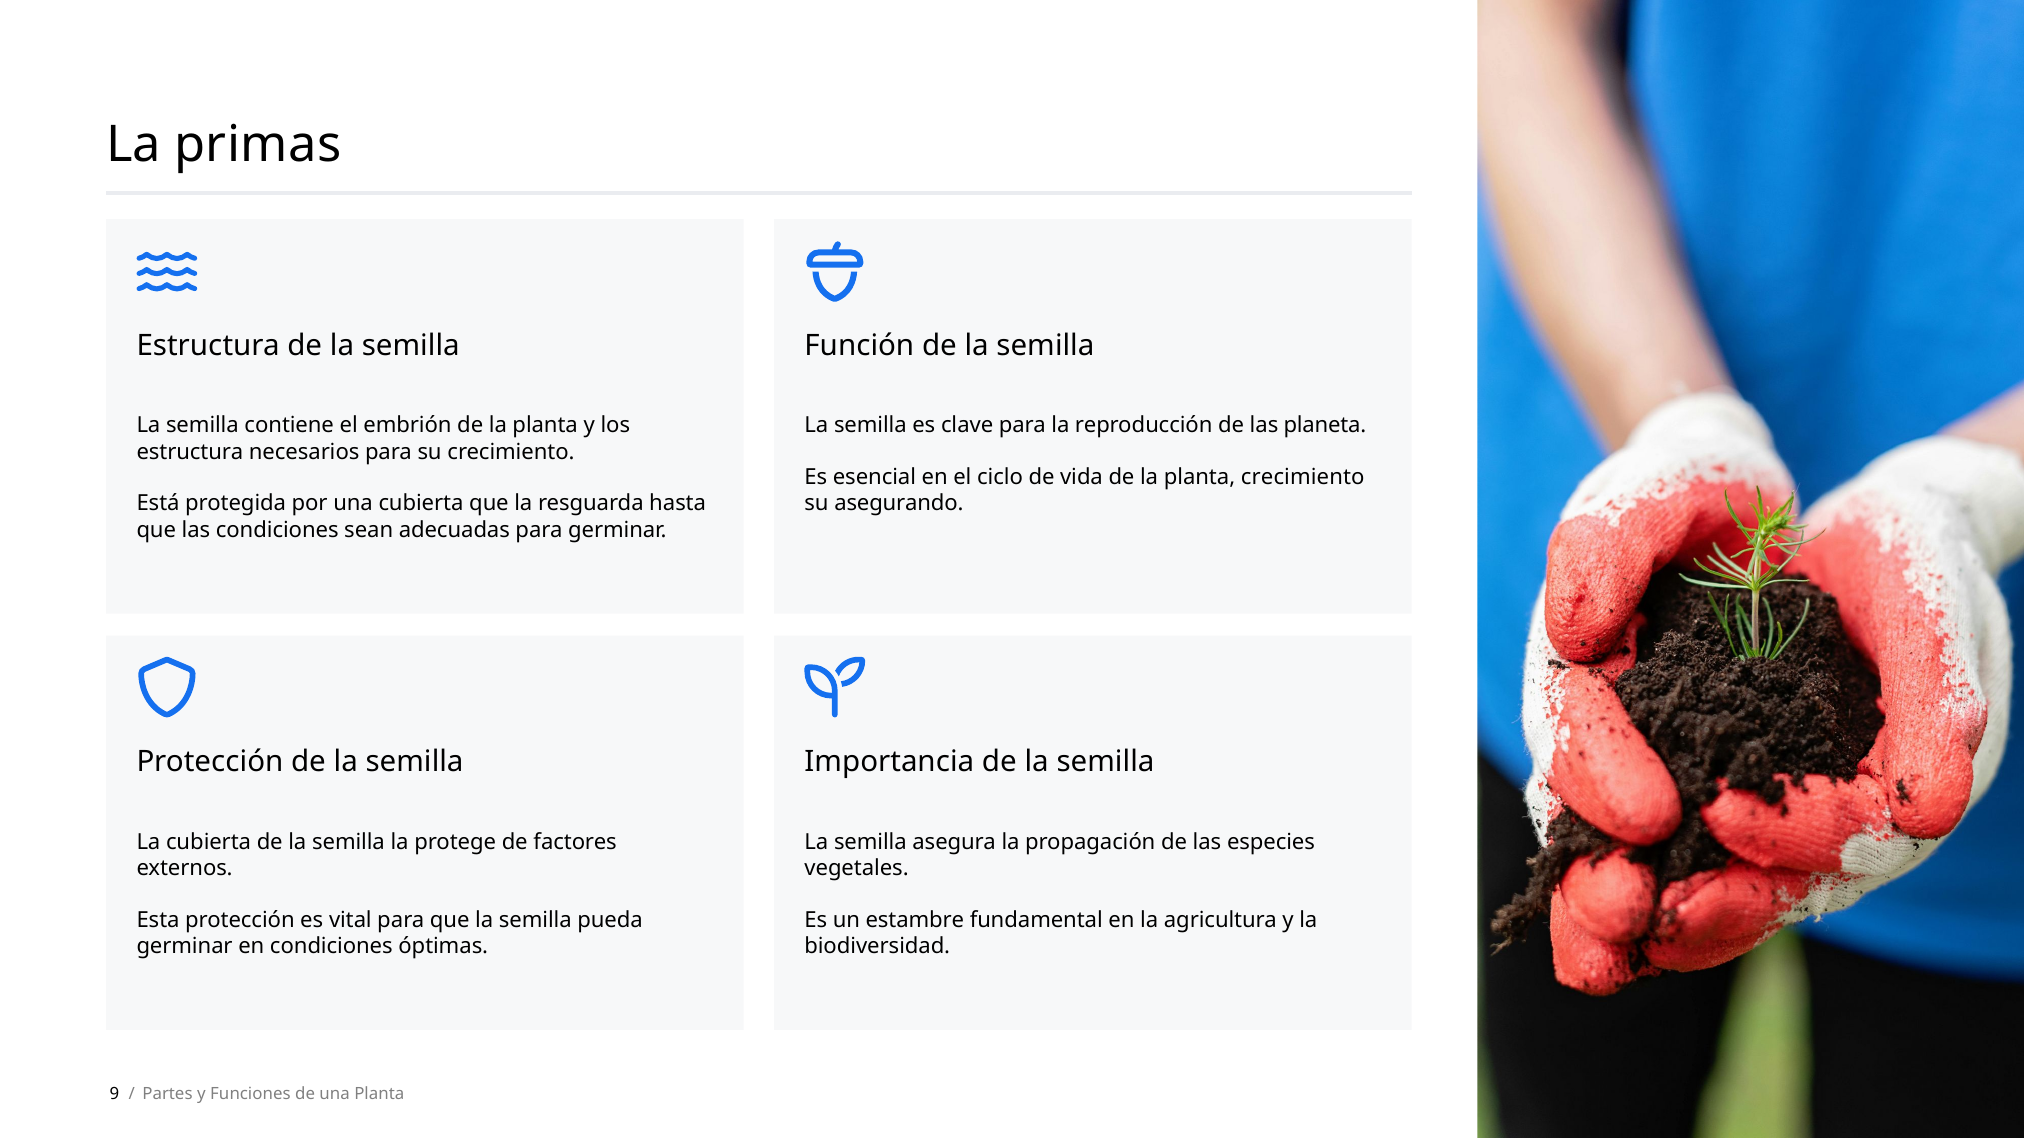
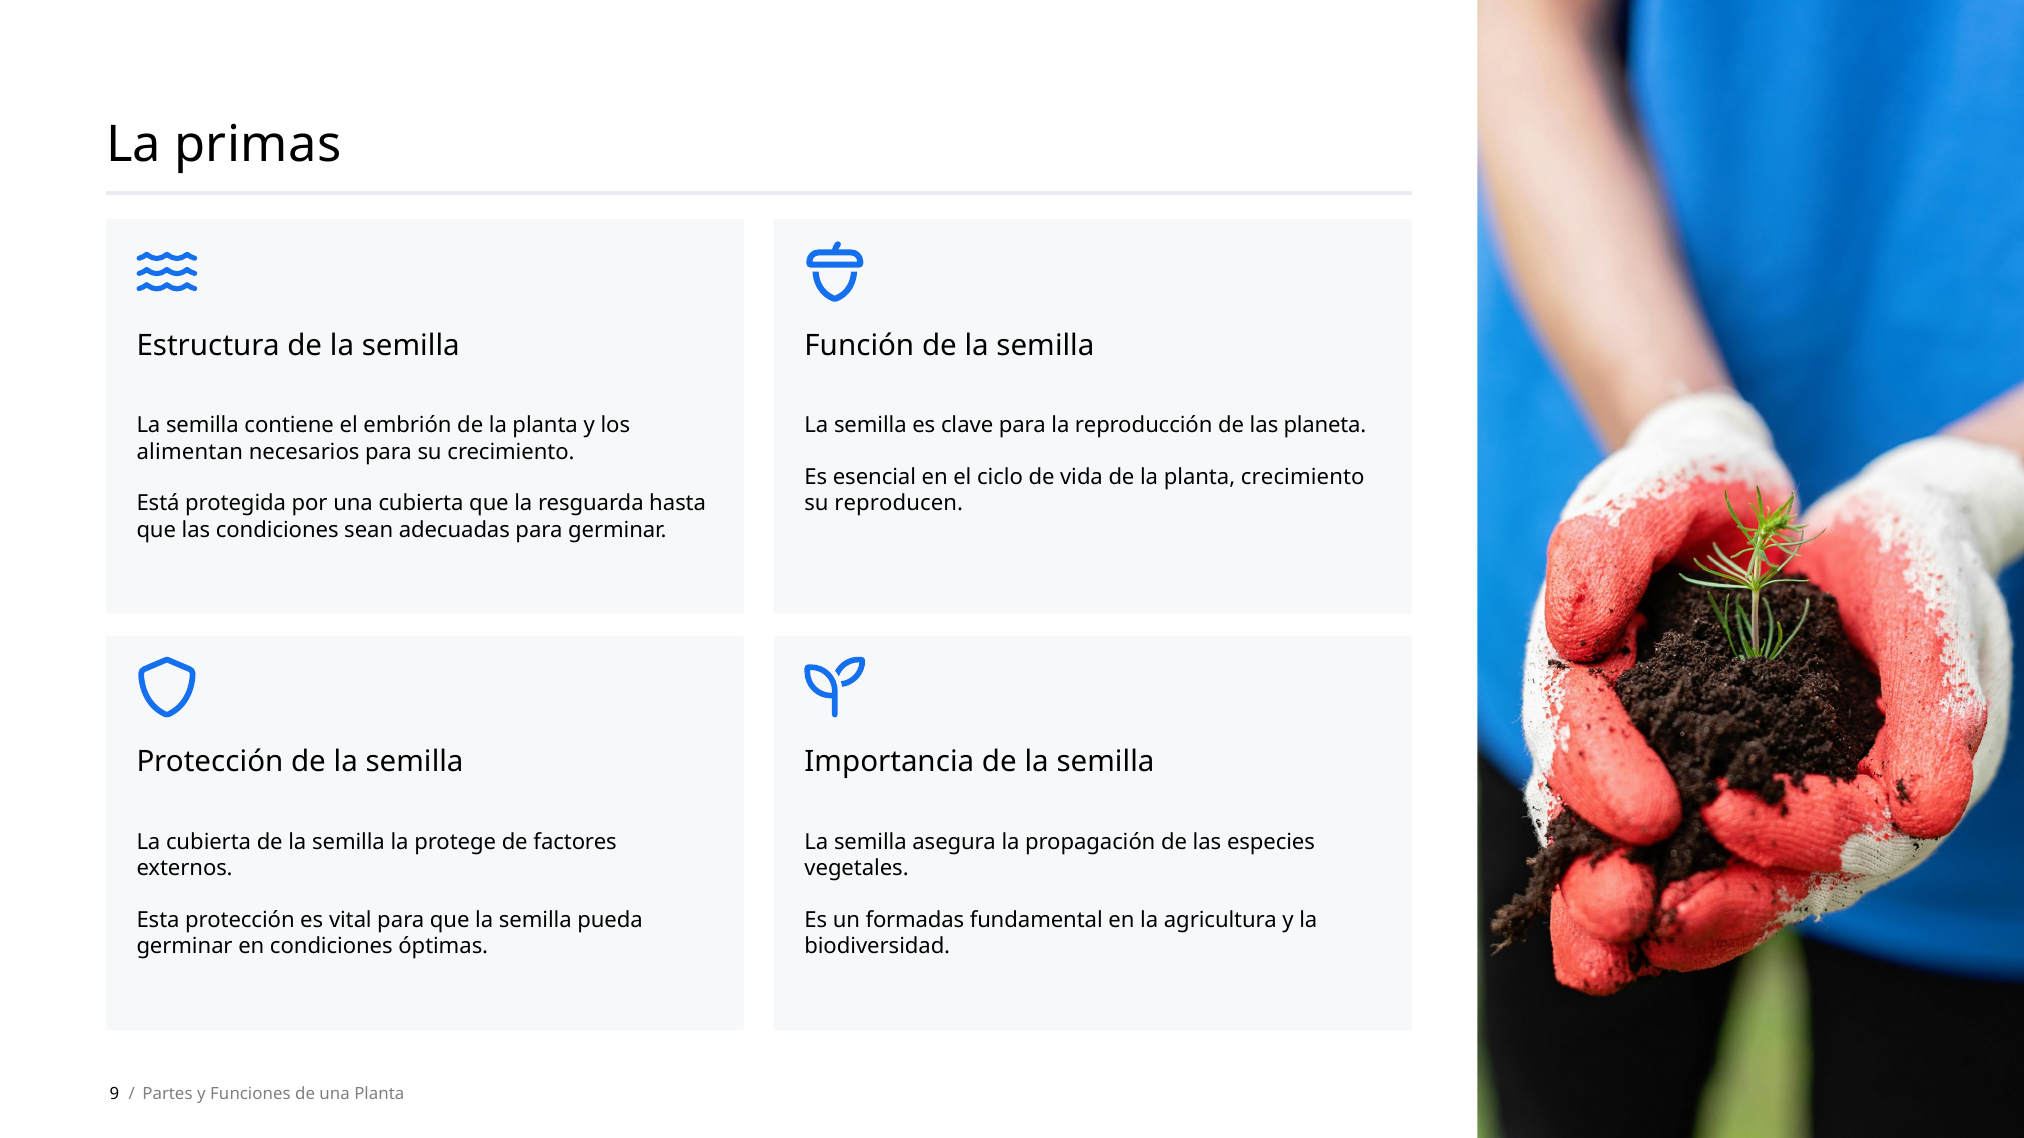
estructura: estructura -> alimentan (190, 452)
asegurando: asegurando -> reproducen (899, 504)
estambre: estambre -> formadas (915, 921)
